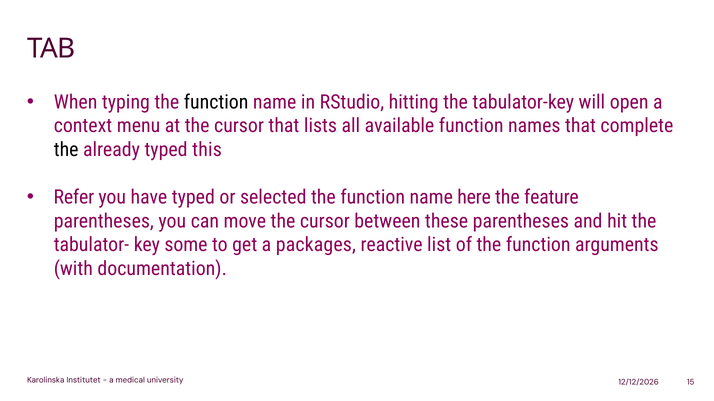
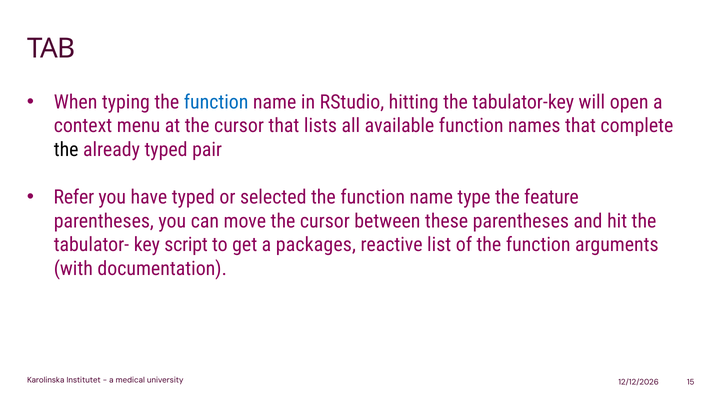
function colour: black -> blue (216, 102)
this: this -> pair (207, 150)
here: here -> type (474, 198)
some: some -> script (186, 245)
